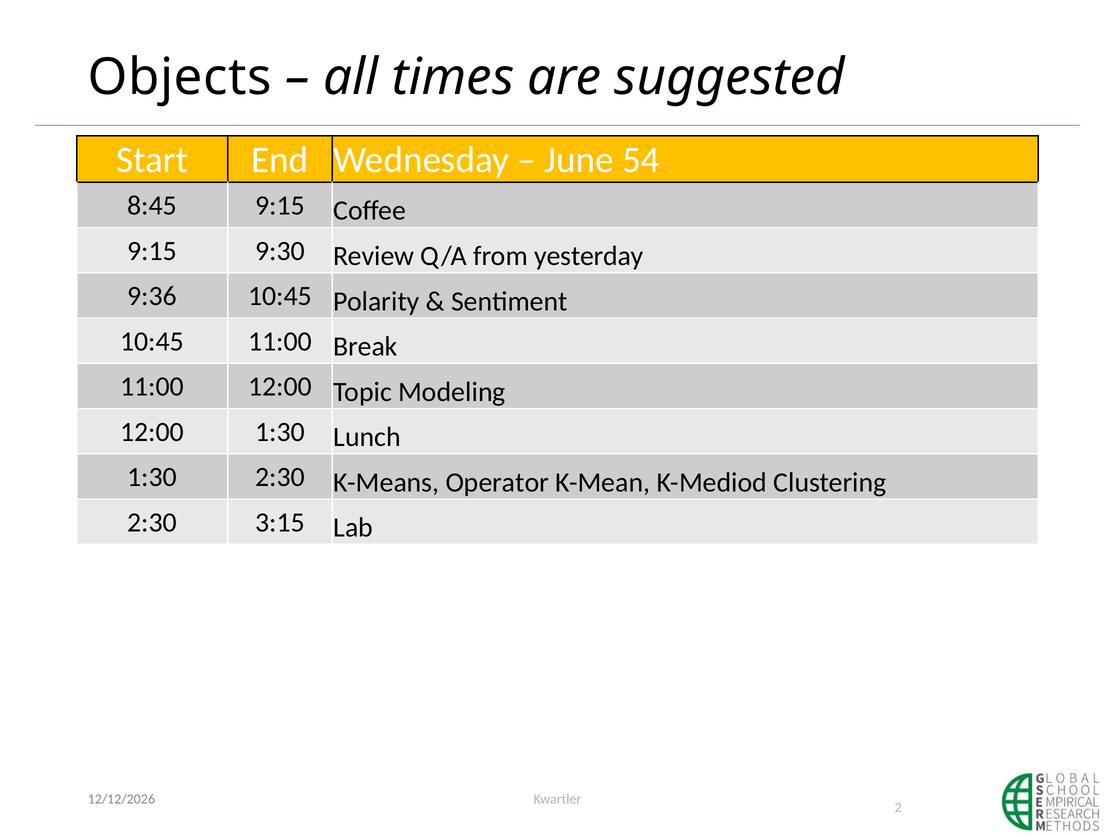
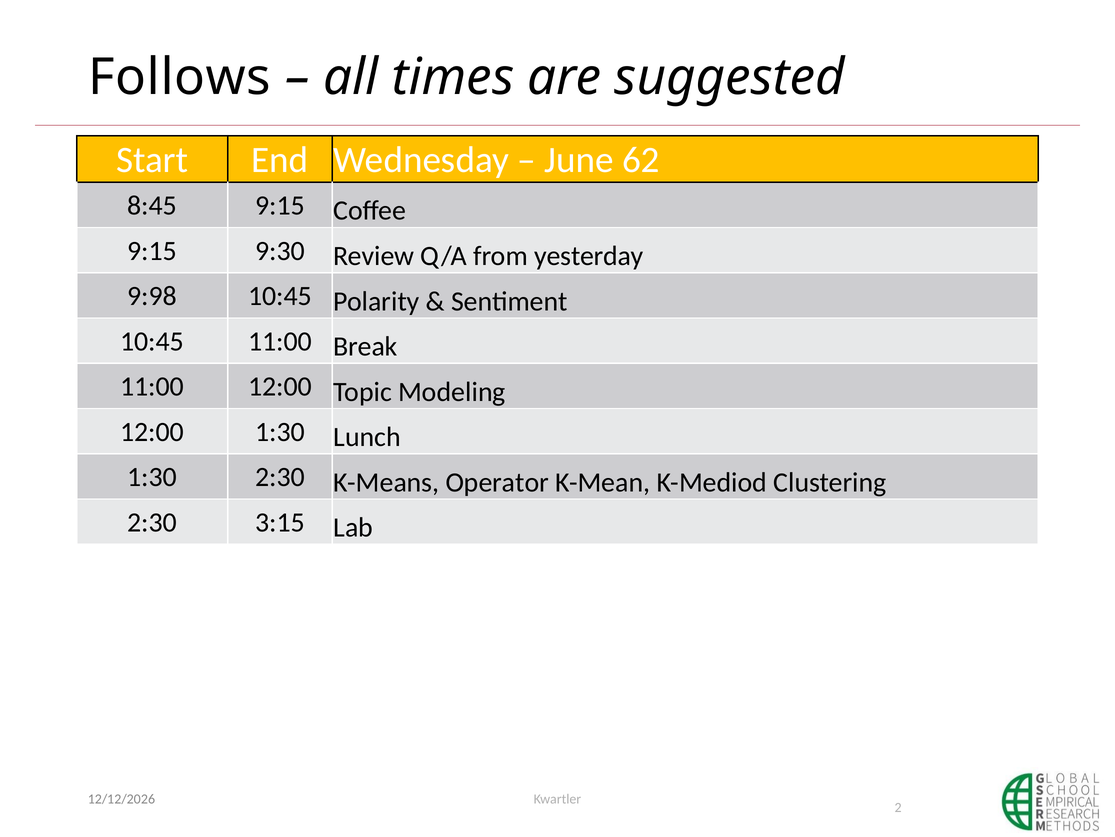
Objects: Objects -> Follows (180, 77)
54: 54 -> 62 (641, 160)
9:36: 9:36 -> 9:98 (152, 296)
